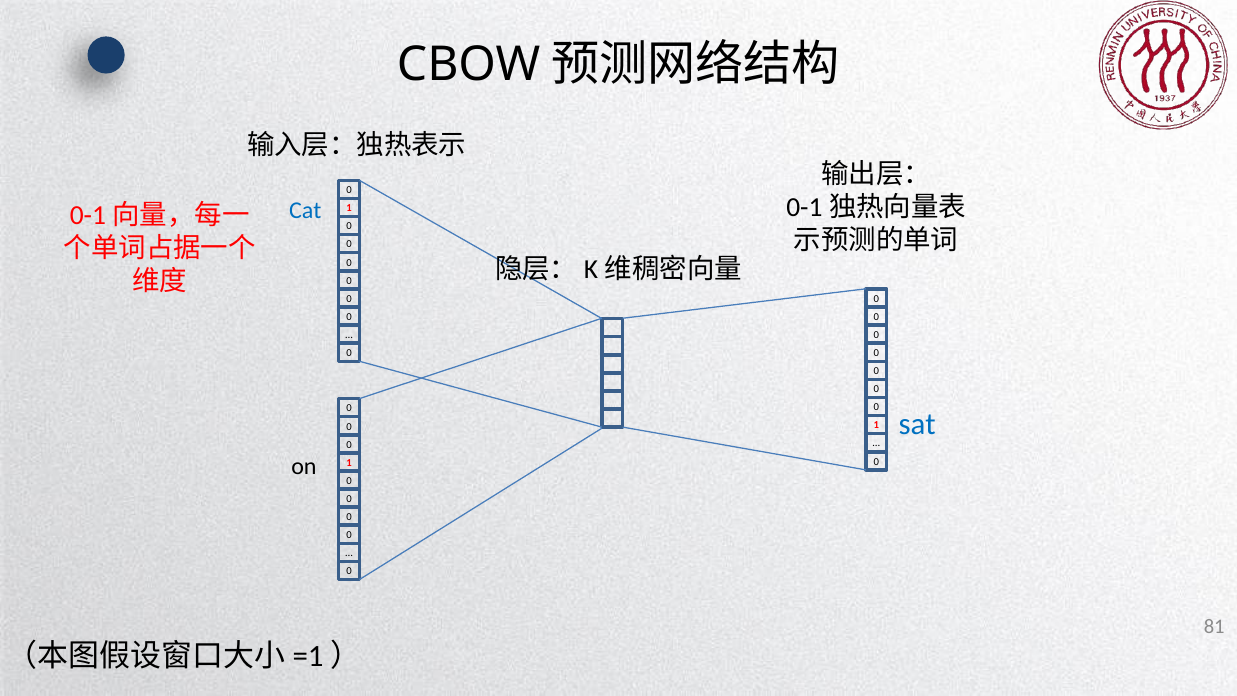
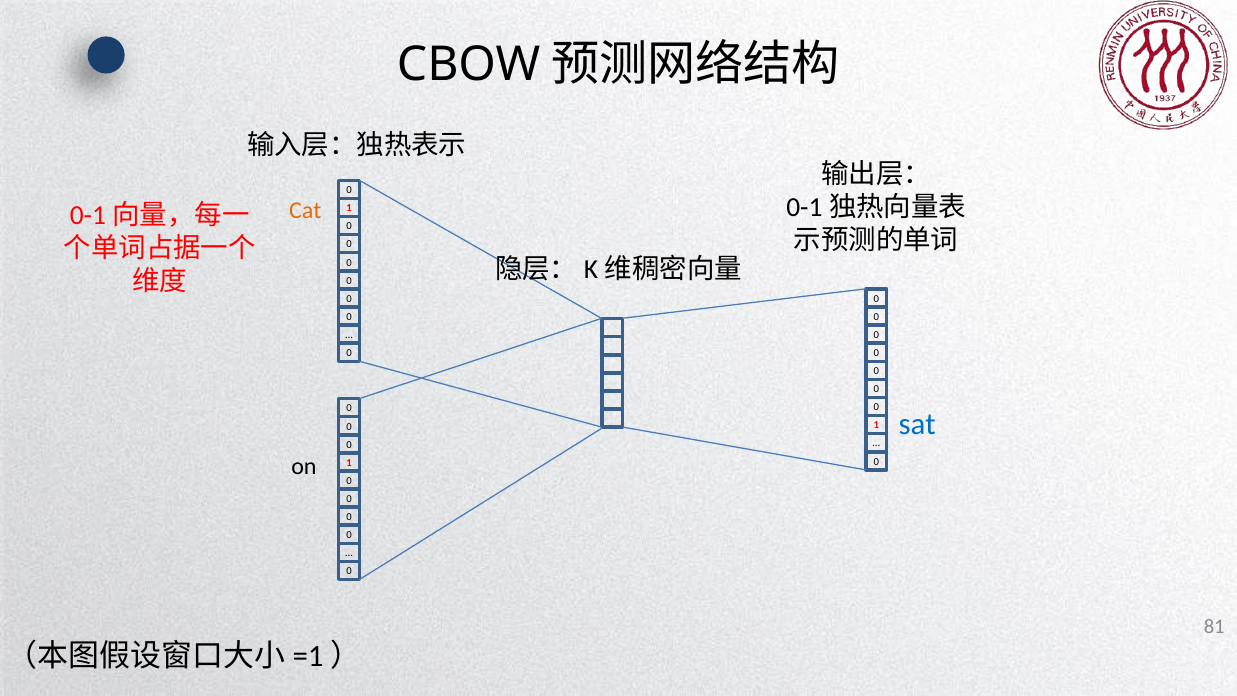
Cat colour: blue -> orange (305, 211)
